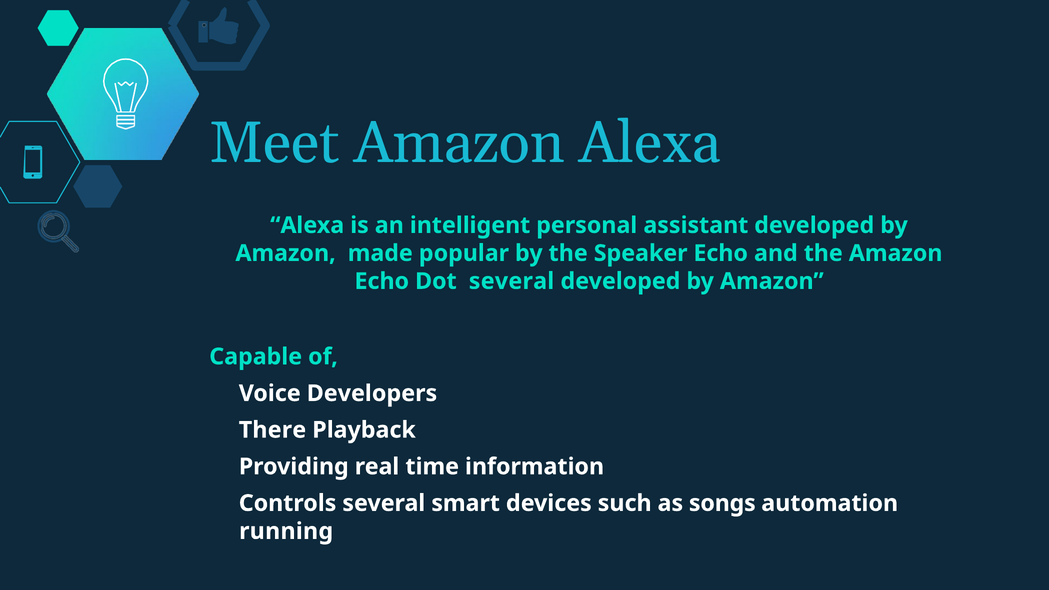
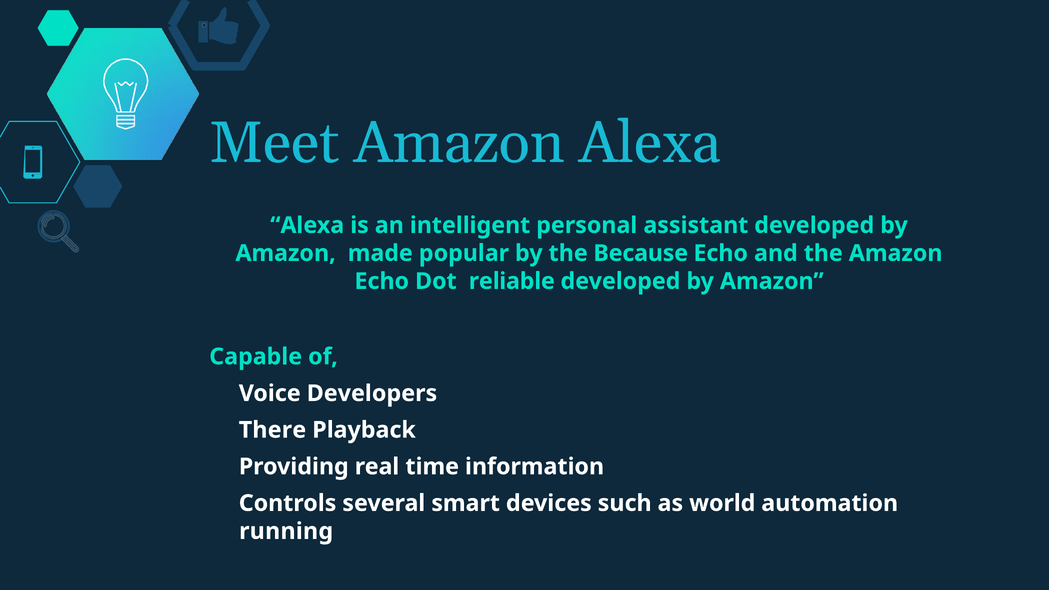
Speaker: Speaker -> Because (641, 253)
Dot several: several -> reliable (512, 281)
songs: songs -> world (722, 503)
